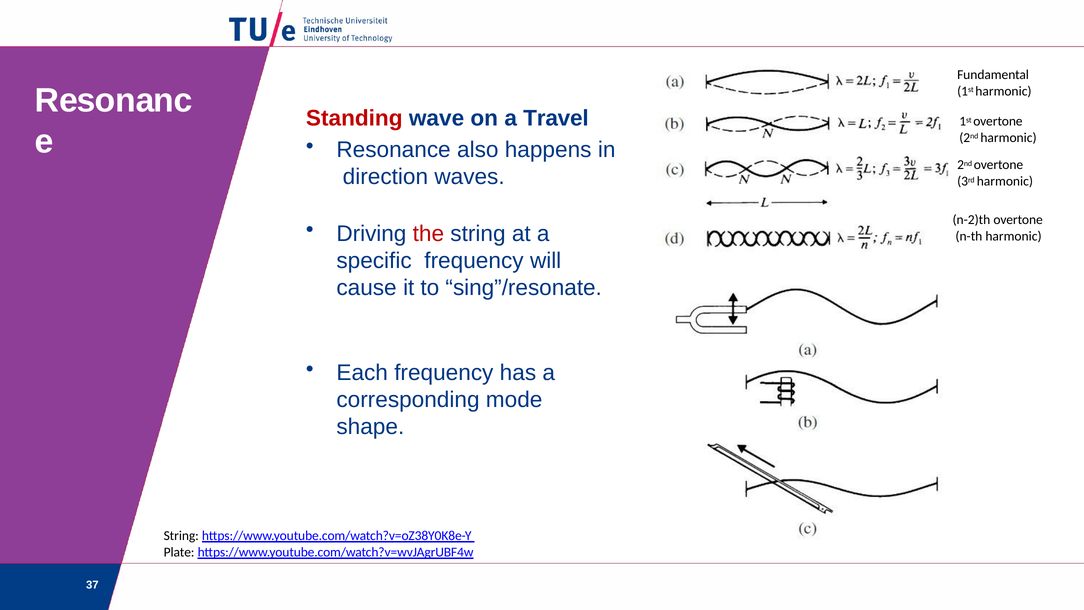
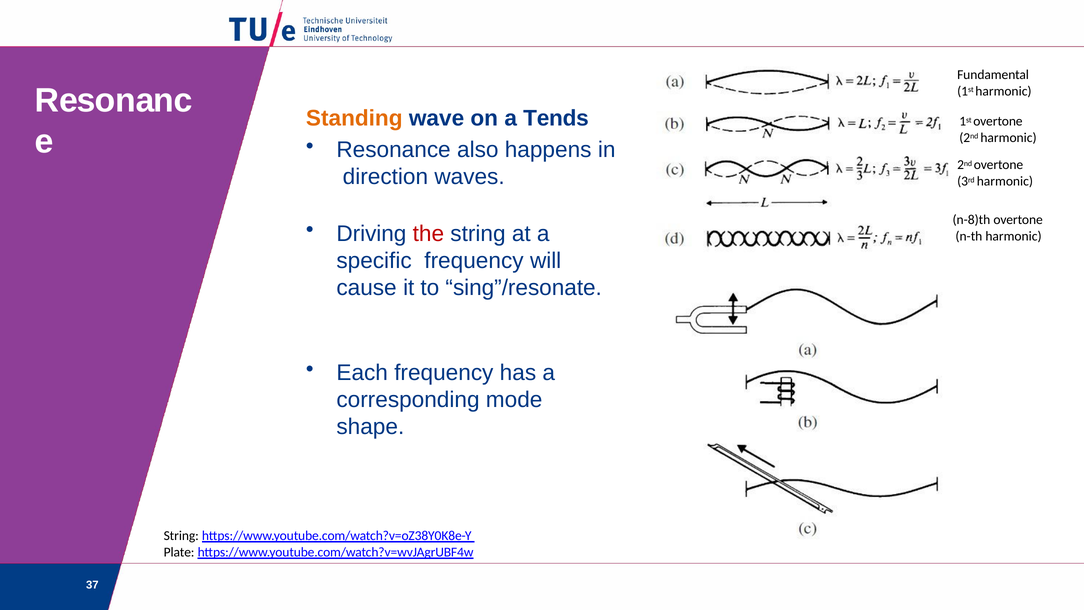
Standing colour: red -> orange (354, 118)
Travel: Travel -> Tends (556, 118)
n-2)th: n-2)th -> n-8)th (971, 220)
